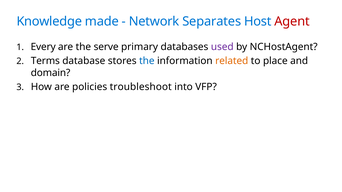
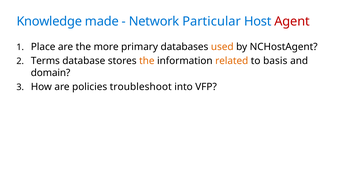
Separates: Separates -> Particular (212, 21)
Every: Every -> Place (43, 47)
serve: serve -> more (106, 47)
used colour: purple -> orange (222, 47)
the colour: blue -> orange (147, 61)
place: place -> basis (275, 61)
